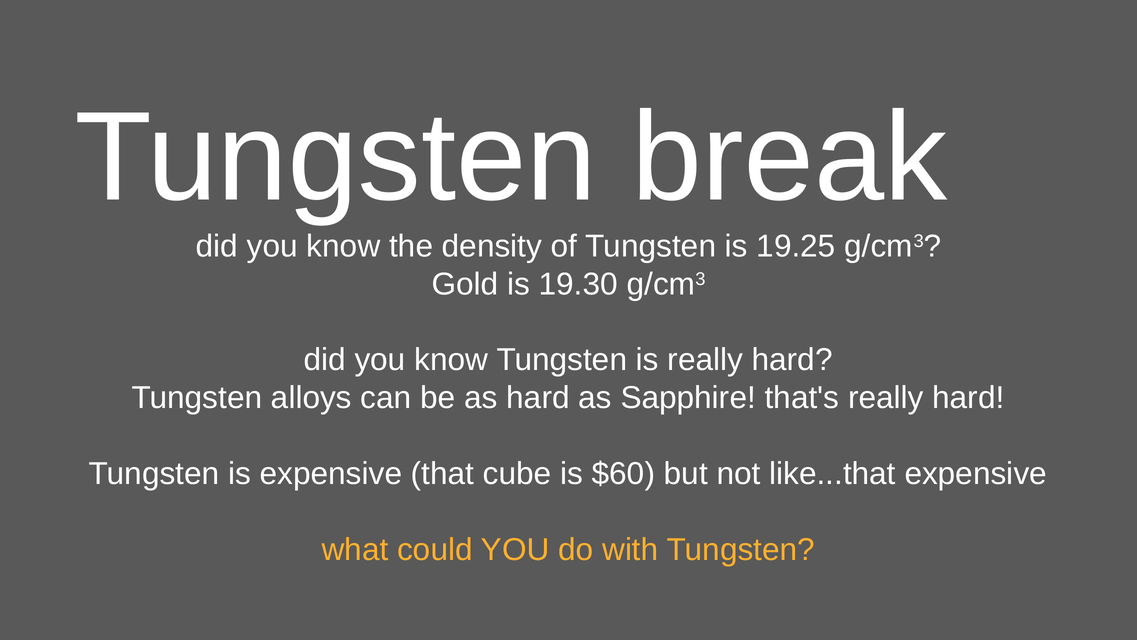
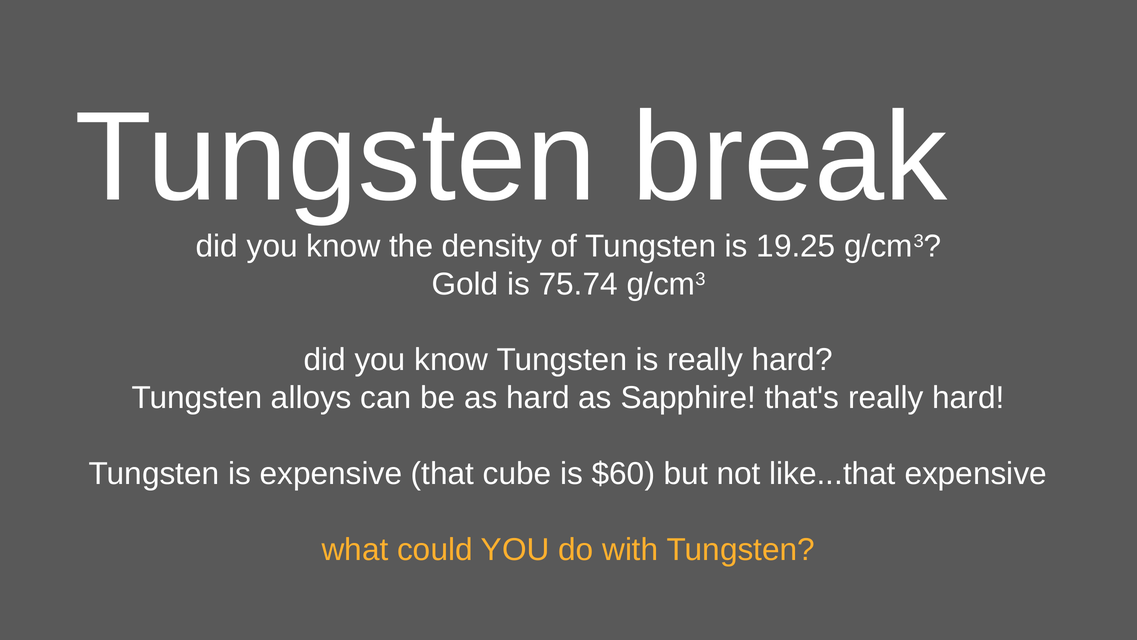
19.30: 19.30 -> 75.74 (578, 284)
